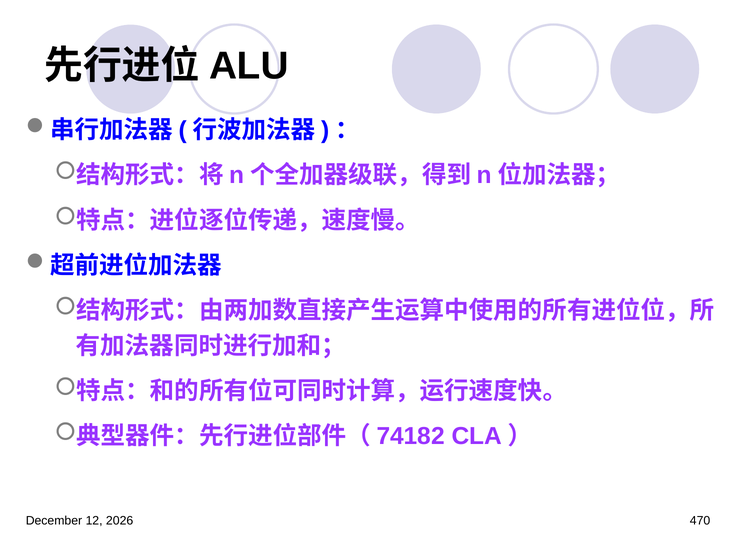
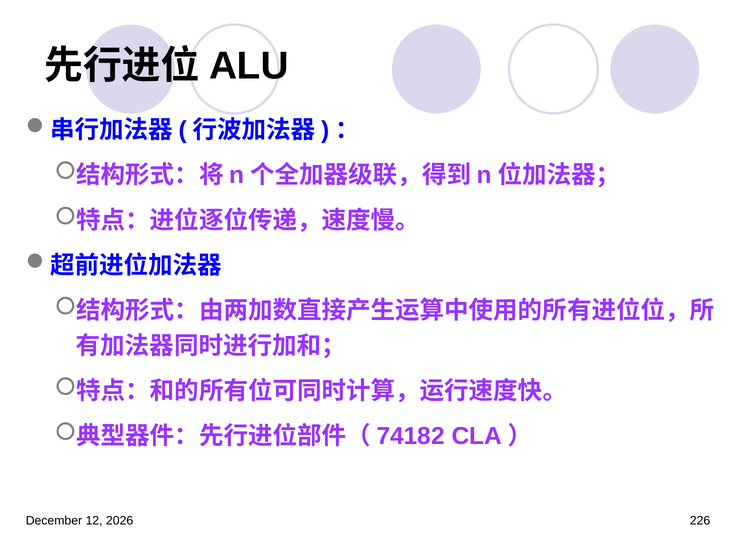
470: 470 -> 226 (700, 521)
